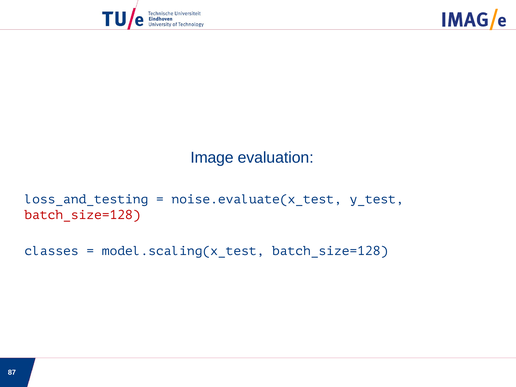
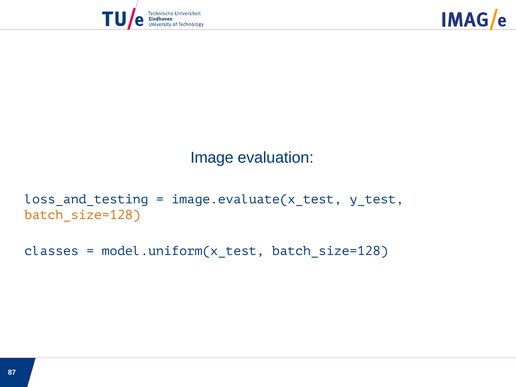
noise.evaluate(x_test: noise.evaluate(x_test -> image.evaluate(x_test (257, 199)
batch_size=128 colour: red -> orange (83, 215)
model.scaling(x_test: model.scaling(x_test -> model.uniform(x_test (183, 251)
